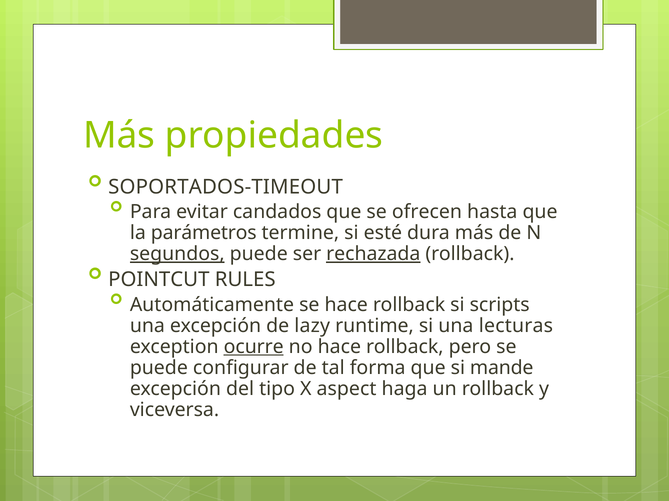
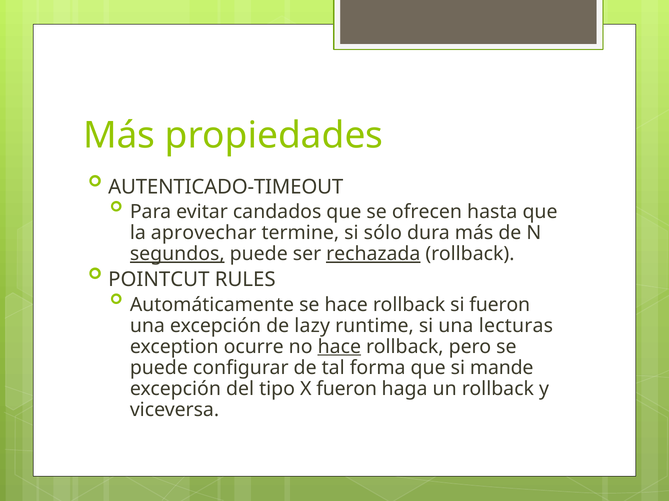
SOPORTADOS-TIMEOUT: SOPORTADOS-TIMEOUT -> AUTENTICADO-TIMEOUT (226, 187)
parámetros: parámetros -> aprovechar (204, 233)
esté: esté -> sólo (383, 233)
si scripts: scripts -> fueron (500, 305)
ocurre underline: present -> none (254, 347)
hace underline: none -> present (339, 347)
X aspect: aspect -> fueron (347, 389)
